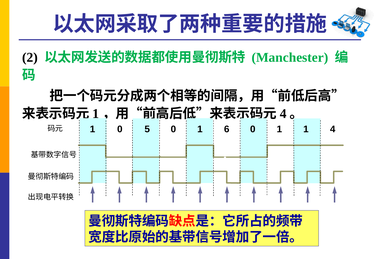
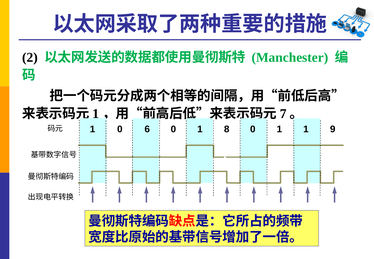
4: 4 -> 7 (283, 114)
5: 5 -> 6 (147, 129)
6: 6 -> 8 (227, 129)
1 4: 4 -> 9 (333, 129)
